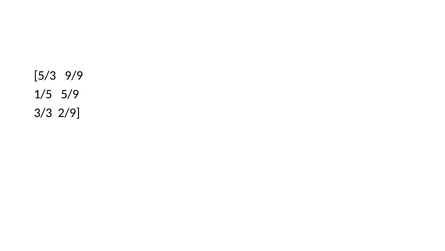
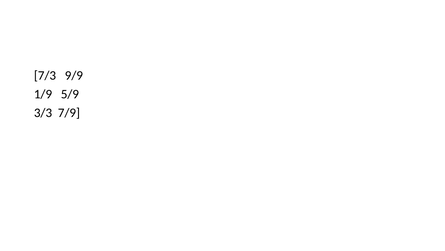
5/3: 5/3 -> 7/3 (45, 75)
1/5: 1/5 -> 1/9 (43, 94)
2/9: 2/9 -> 7/9 (69, 113)
